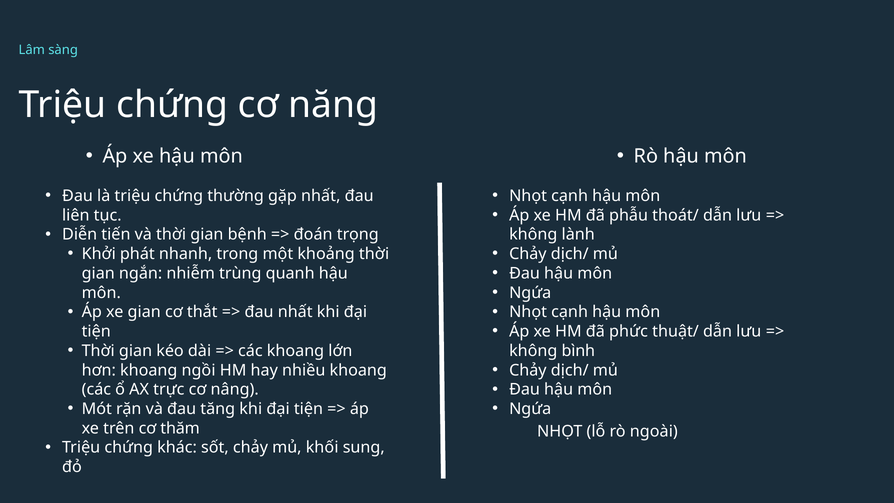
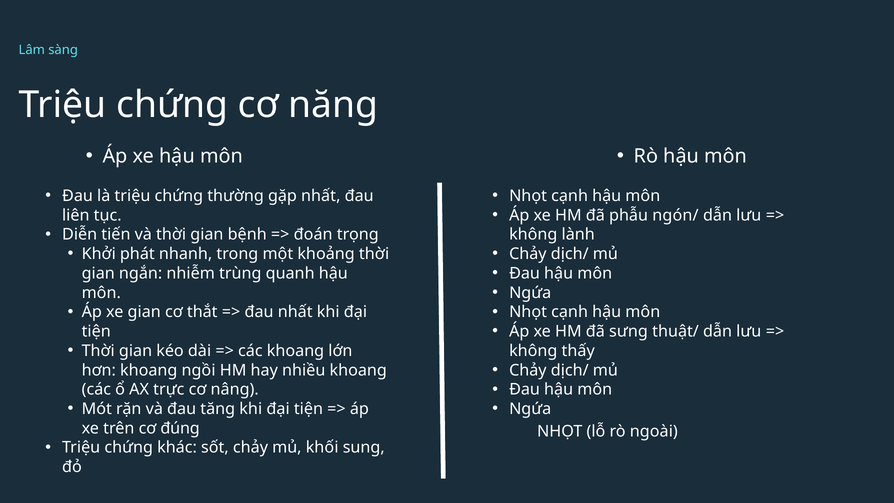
thoát/: thoát/ -> ngón/ (675, 215)
phức: phức -> sưng (628, 331)
bình: bình -> thấy (578, 351)
thăm: thăm -> đúng (180, 428)
